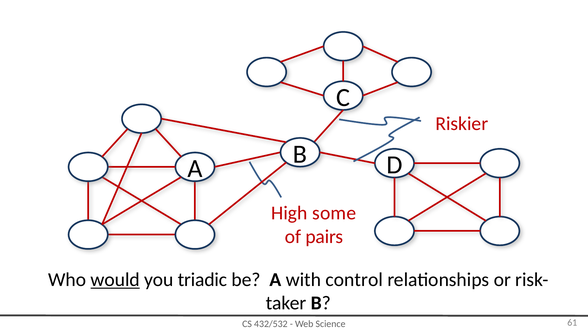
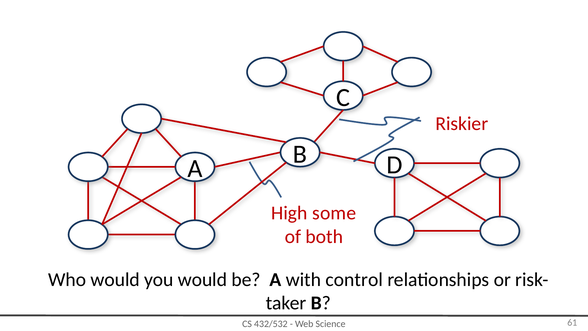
pairs: pairs -> both (324, 237)
would underline: present -> none (115, 279)
you triadic: triadic -> would (202, 279)
